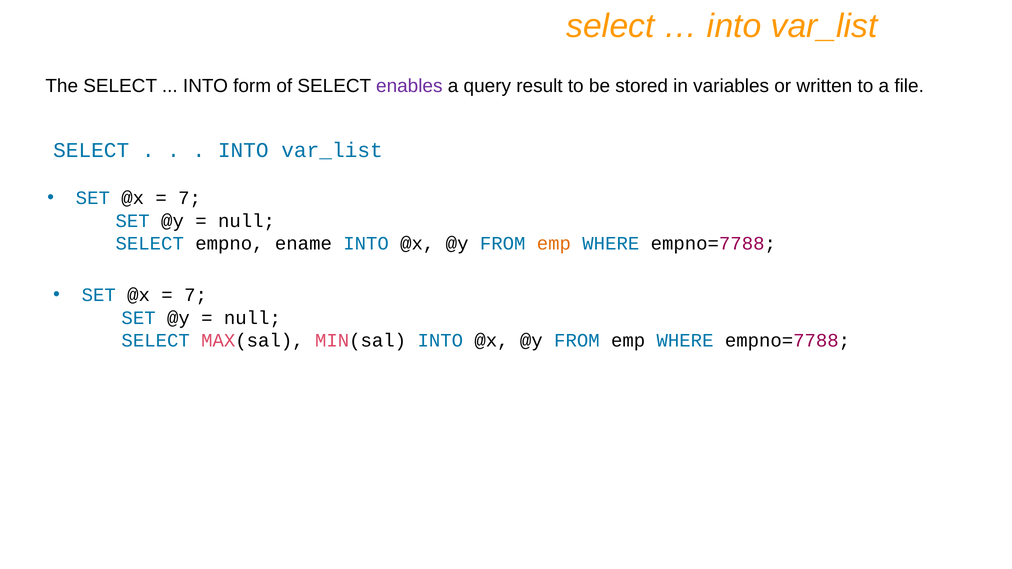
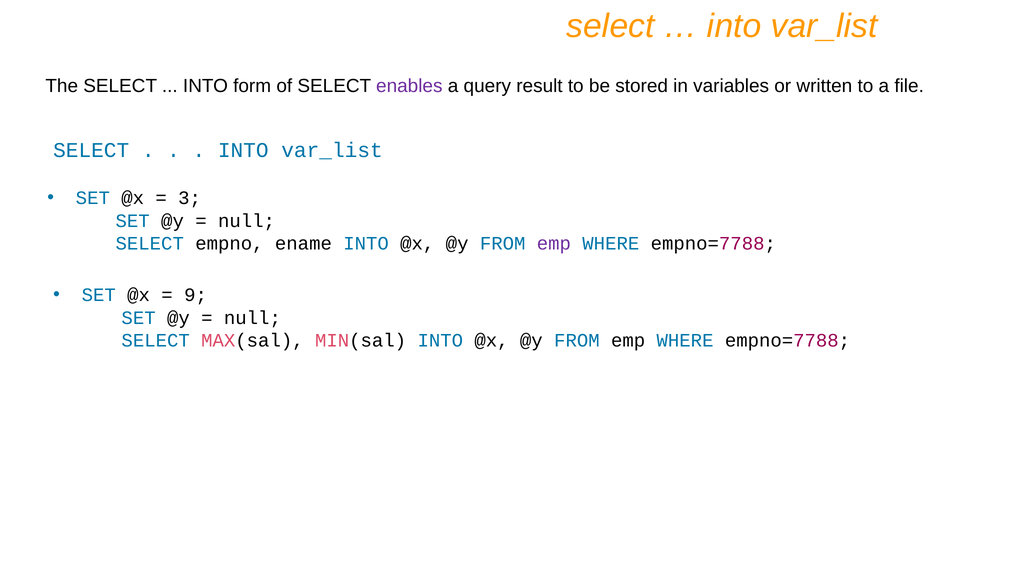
7: 7 -> 3 (190, 198)
emp colour: orange -> purple (554, 244)
7: 7 -> 9 (196, 295)
